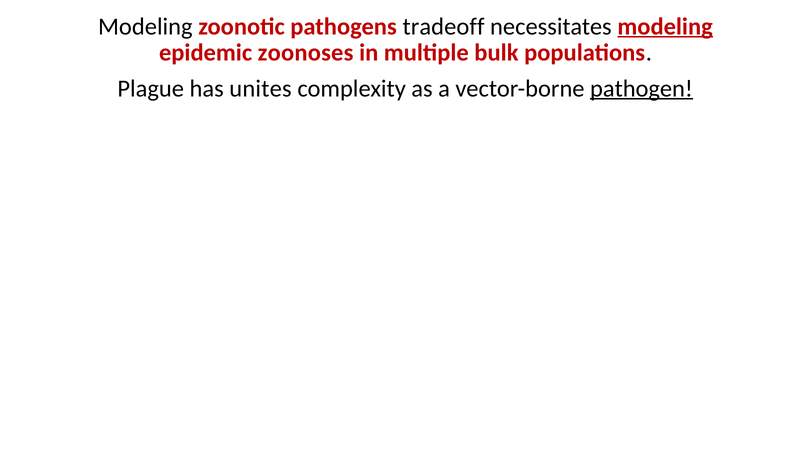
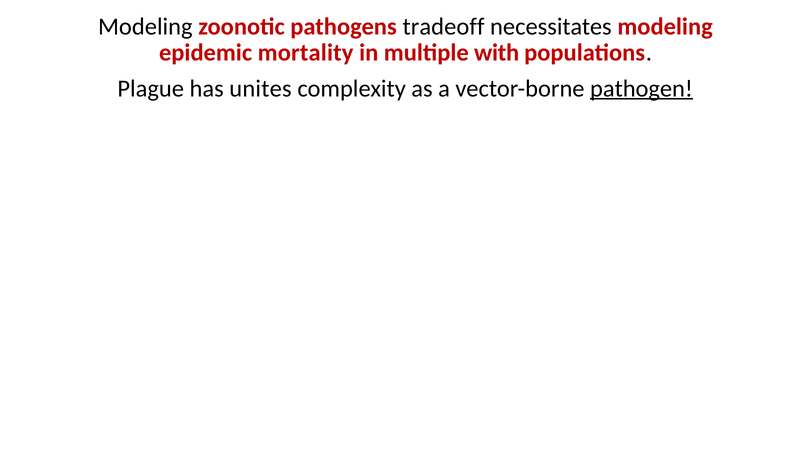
modeling underline: present -> none (665, 26)
zoonoses: zoonoses -> mortality (306, 53)
bulk: bulk -> with (497, 53)
